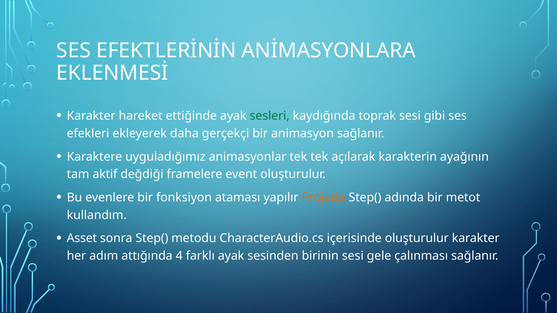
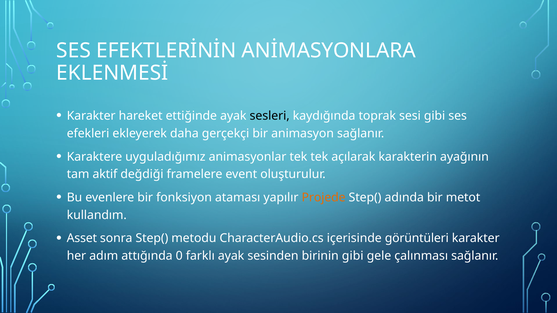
sesleri colour: green -> black (270, 116)
içerisinde oluşturulur: oluşturulur -> görüntüleri (417, 239)
4: 4 -> 0 (179, 256)
birinin sesi: sesi -> gibi (353, 256)
